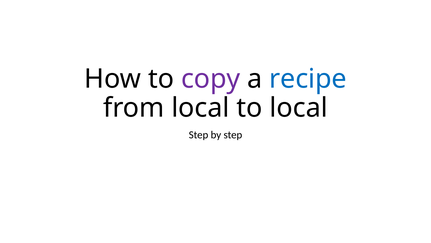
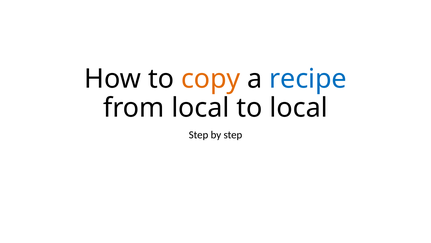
copy colour: purple -> orange (211, 79)
